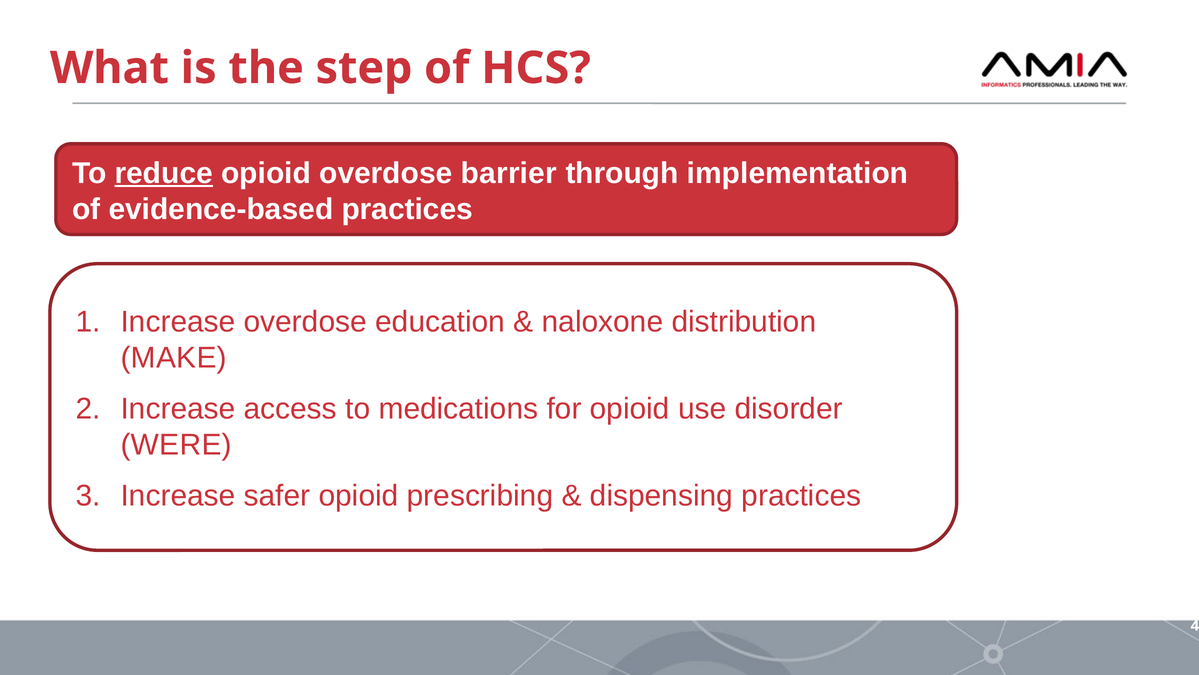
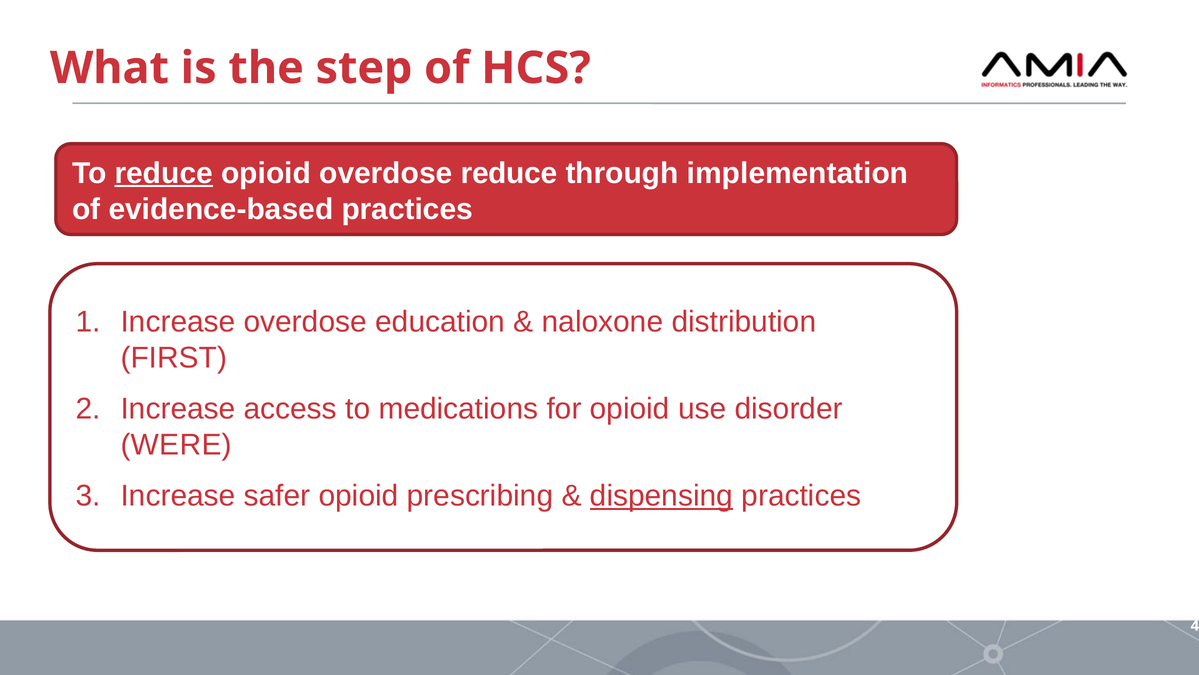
overdose barrier: barrier -> reduce (509, 173)
MAKE: MAKE -> FIRST (174, 358)
dispensing underline: none -> present (661, 496)
